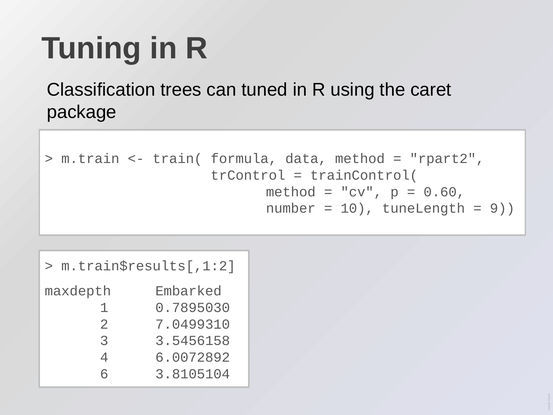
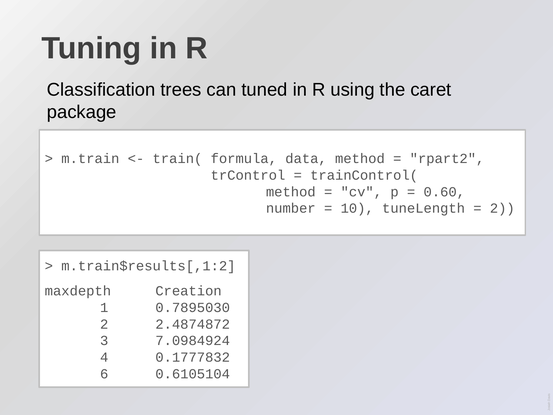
9: 9 -> 2 (502, 208)
Embarked: Embarked -> Creation (189, 291)
7.0499310: 7.0499310 -> 2.4874872 (193, 324)
3.5456158: 3.5456158 -> 7.0984924 (193, 340)
6.0072892: 6.0072892 -> 0.1777832 (193, 357)
3.8105104: 3.8105104 -> 0.6105104 (193, 374)
